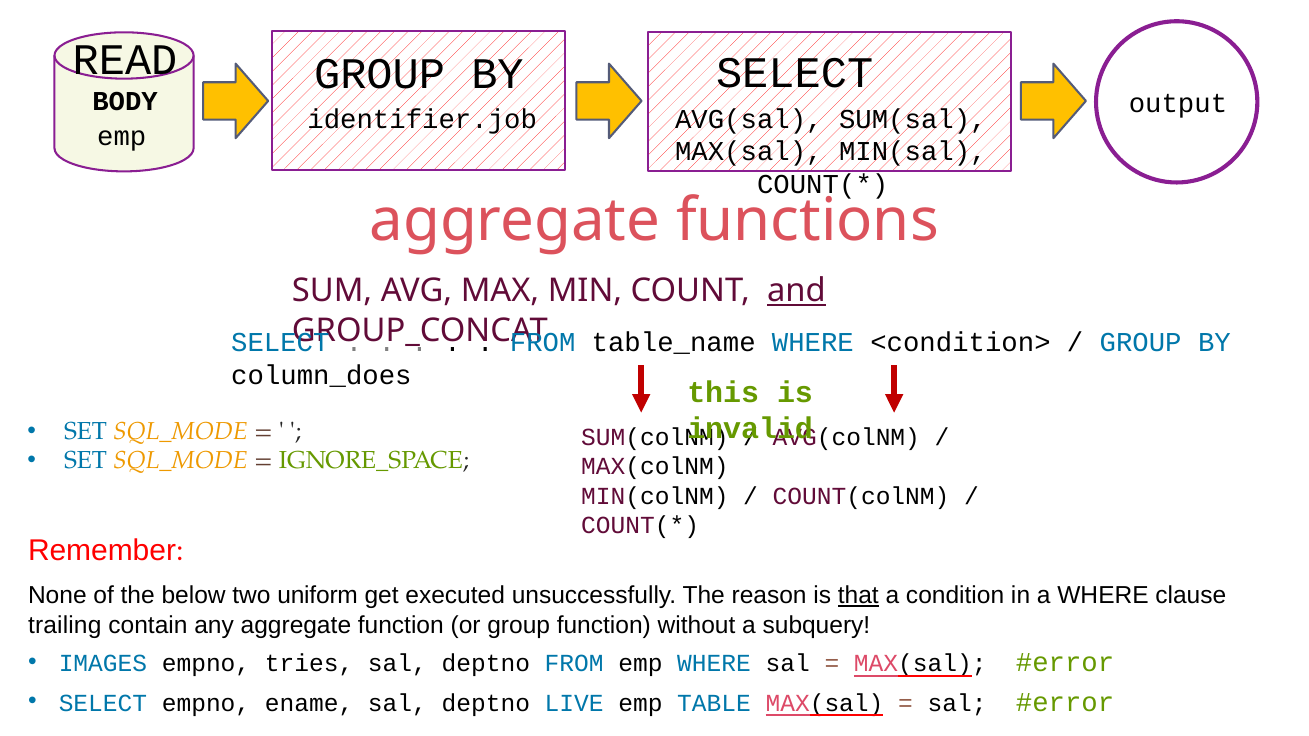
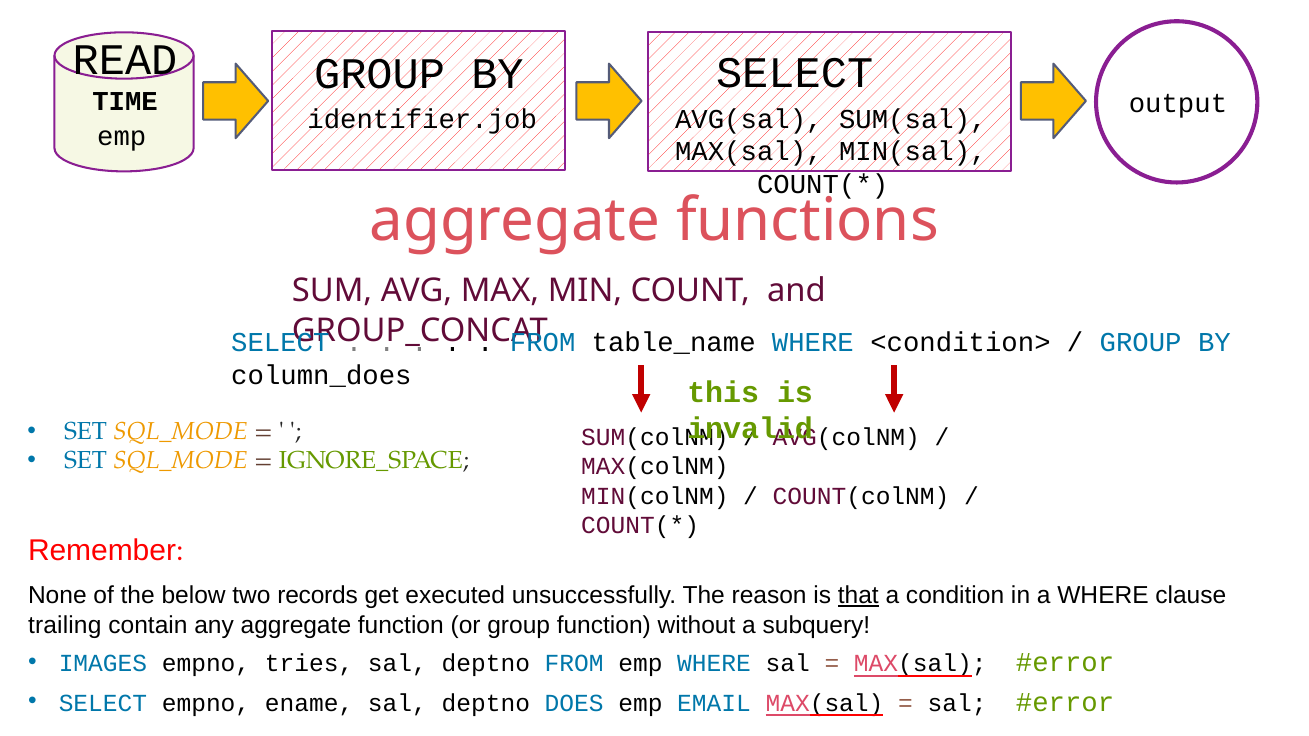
BODY: BODY -> TIME (125, 101)
and underline: present -> none (796, 291)
uniform: uniform -> records (318, 596)
LIVE: LIVE -> DOES (574, 703)
TABLE: TABLE -> EMAIL (714, 703)
